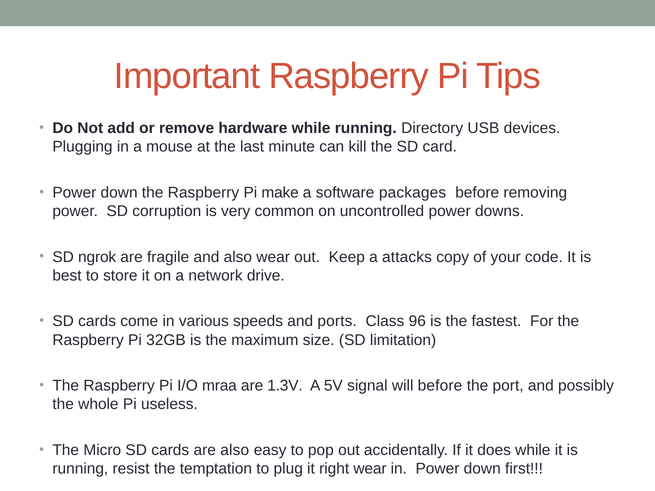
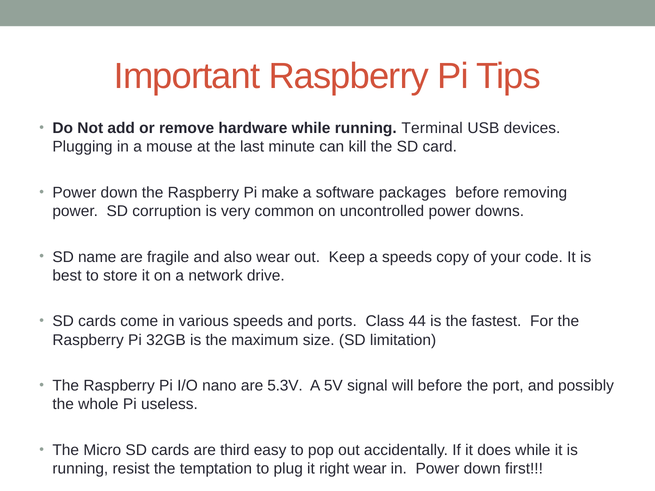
Directory: Directory -> Terminal (432, 128)
ngrok: ngrok -> name (97, 257)
a attacks: attacks -> speeds (407, 257)
96: 96 -> 44 (417, 322)
mraa: mraa -> nano (219, 386)
1.3V: 1.3V -> 5.3V (285, 386)
are also: also -> third (235, 450)
